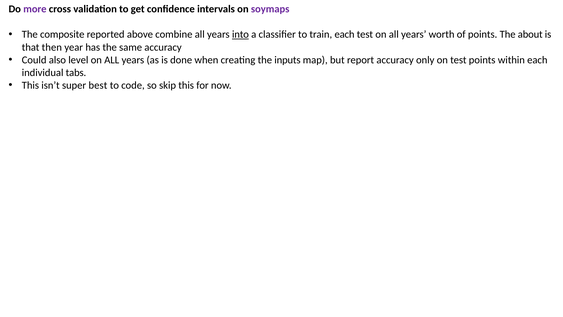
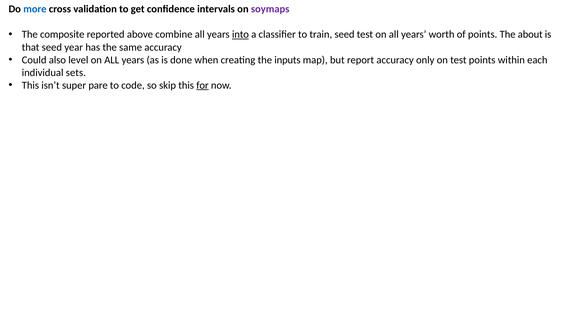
more colour: purple -> blue (35, 9)
train each: each -> seed (345, 34)
that then: then -> seed (52, 47)
tabs: tabs -> sets (76, 72)
best: best -> pare (98, 85)
for underline: none -> present (203, 85)
